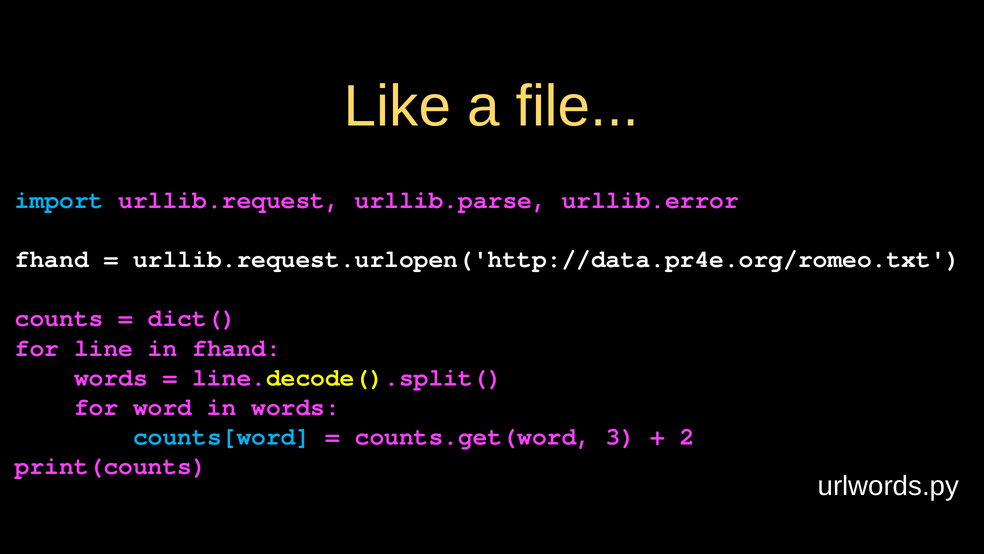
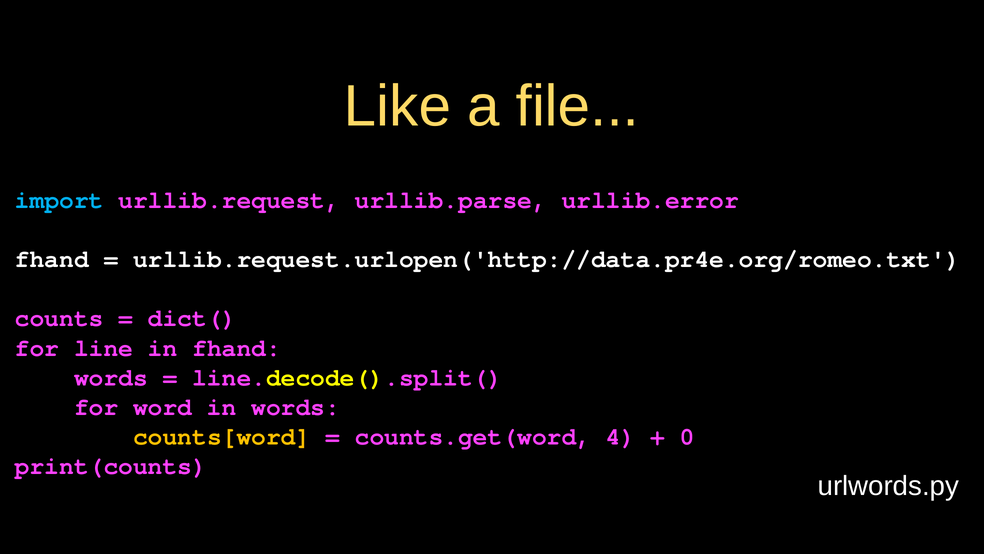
counts[word colour: light blue -> yellow (222, 436)
3: 3 -> 4 (621, 436)
2: 2 -> 0 (687, 436)
